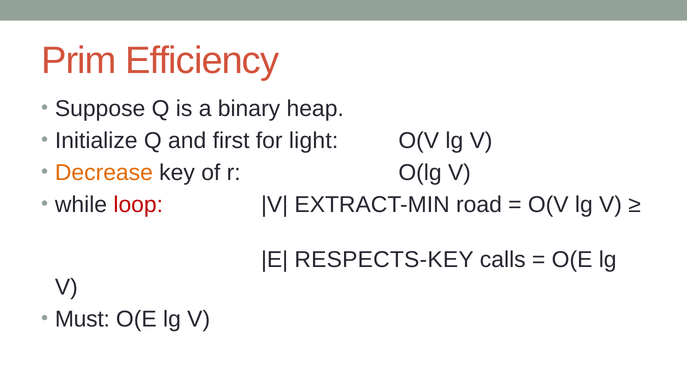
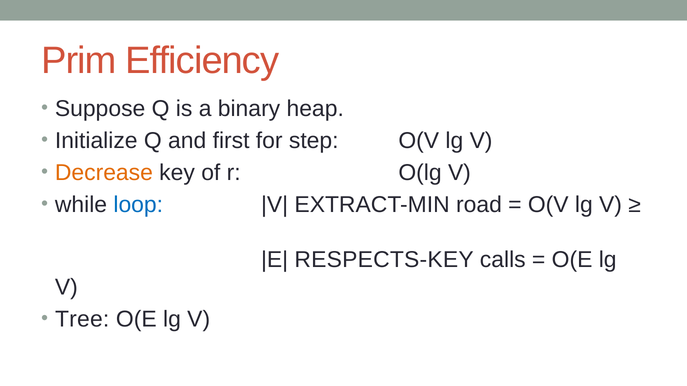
light: light -> step (314, 141)
loop colour: red -> blue (138, 205)
Must: Must -> Tree (82, 320)
